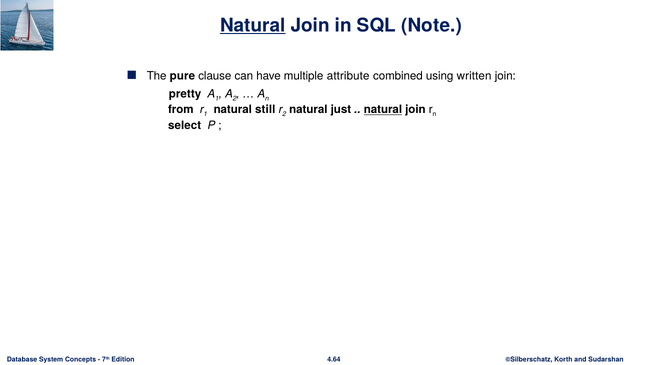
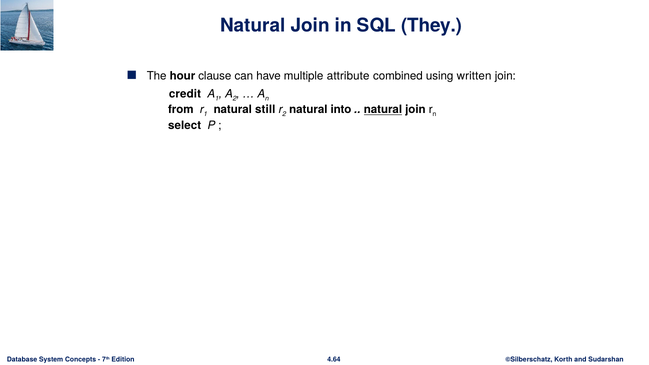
Natural underline: present -> none (253, 25)
Note: Note -> They (432, 25)
pure: pure -> hour (182, 76)
pretty: pretty -> credit (185, 94)
just: just -> into (341, 110)
